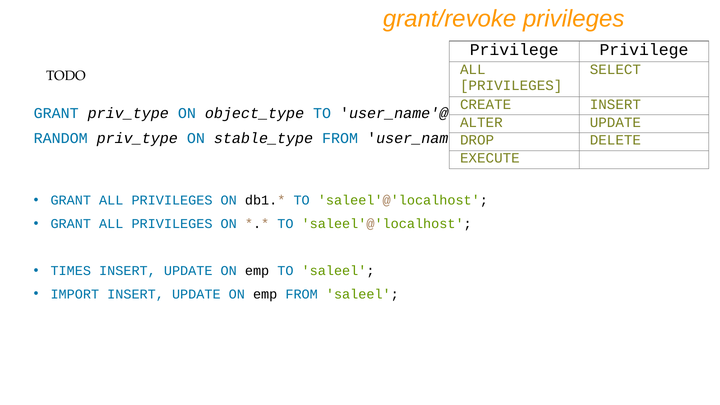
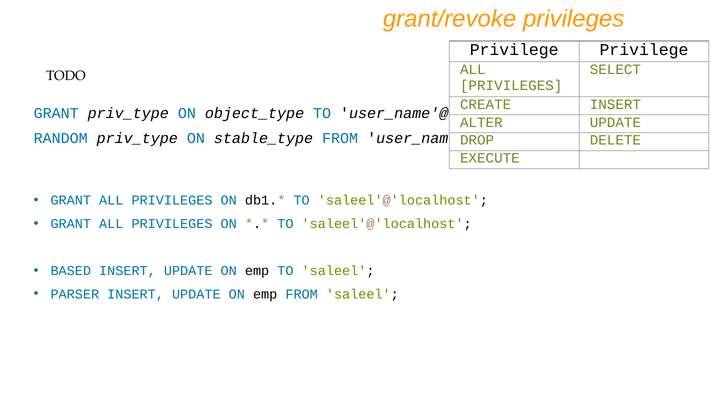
TIMES: TIMES -> BASED (71, 271)
IMPORT: IMPORT -> PARSER (75, 294)
